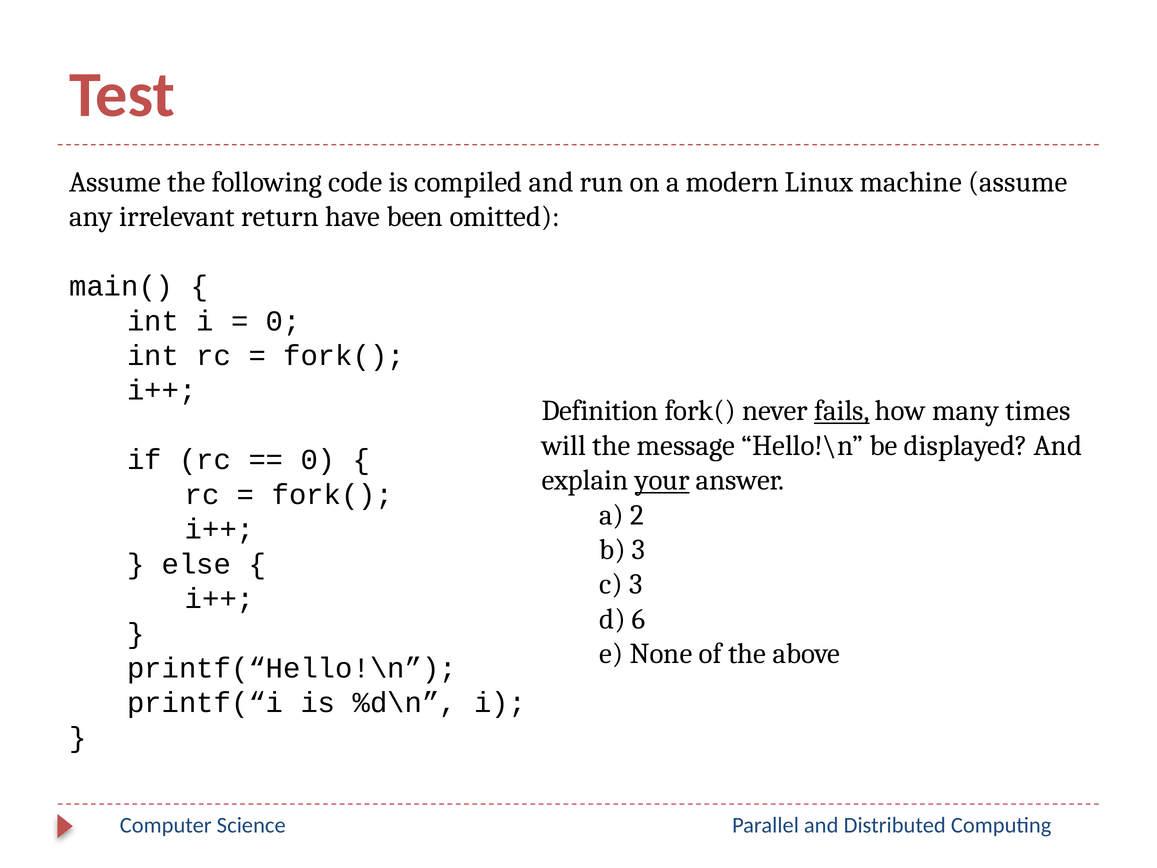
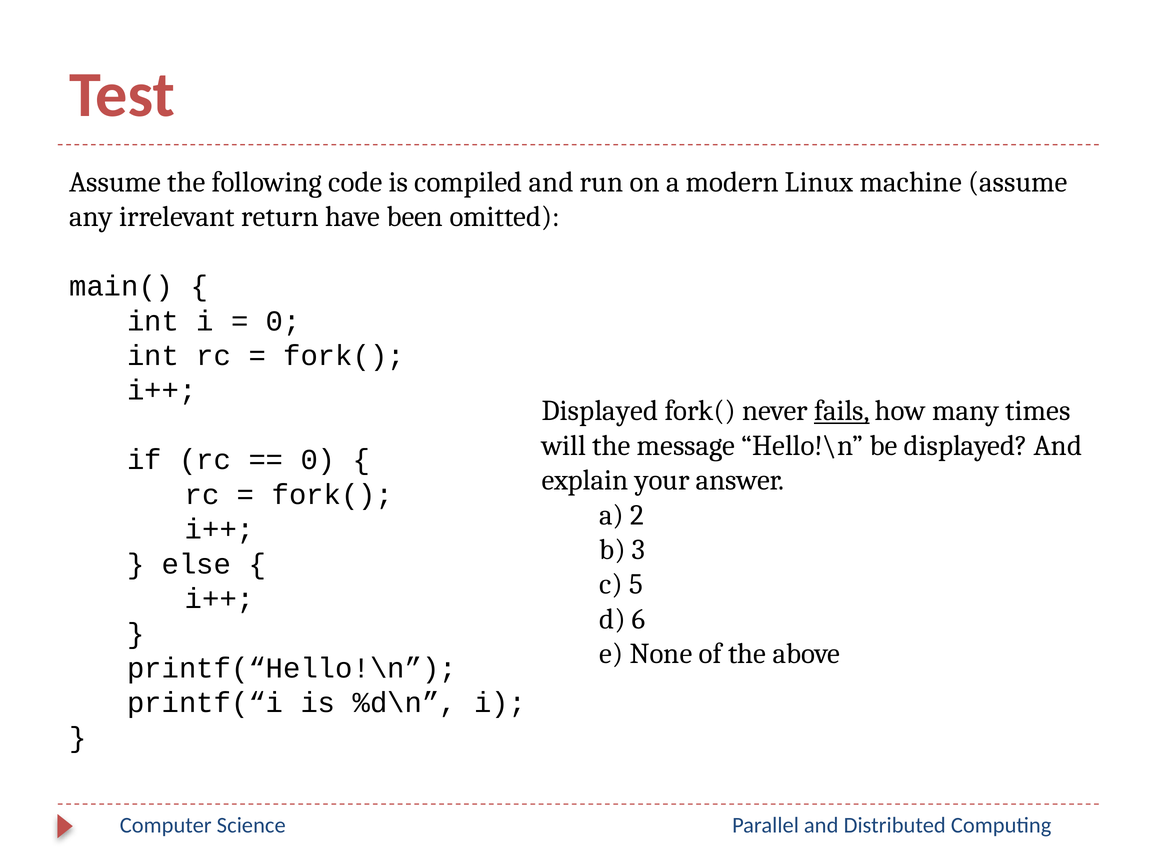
Definition: Definition -> Displayed (600, 411)
your underline: present -> none (662, 480)
c 3: 3 -> 5 (636, 584)
